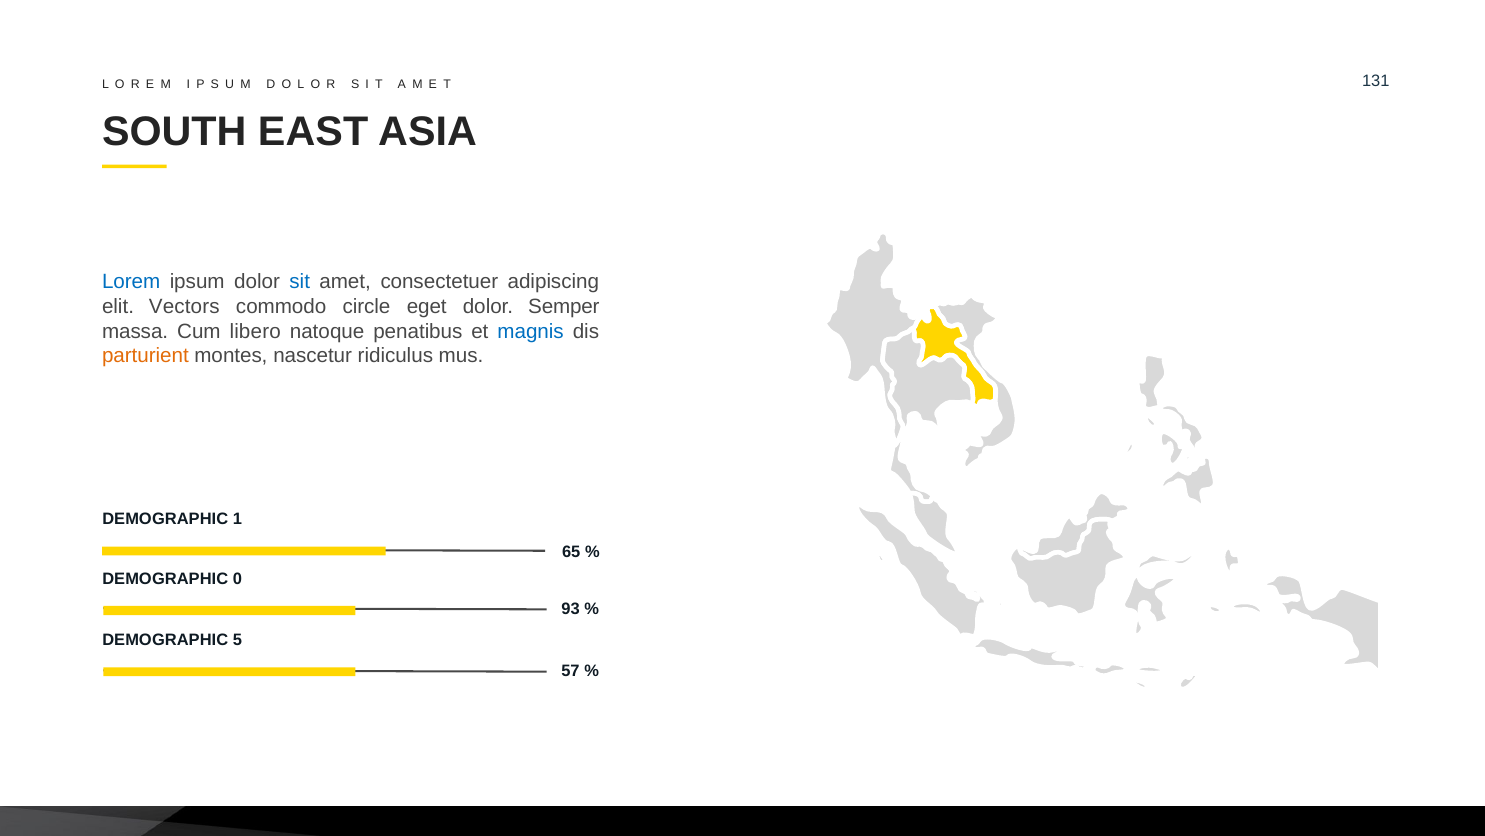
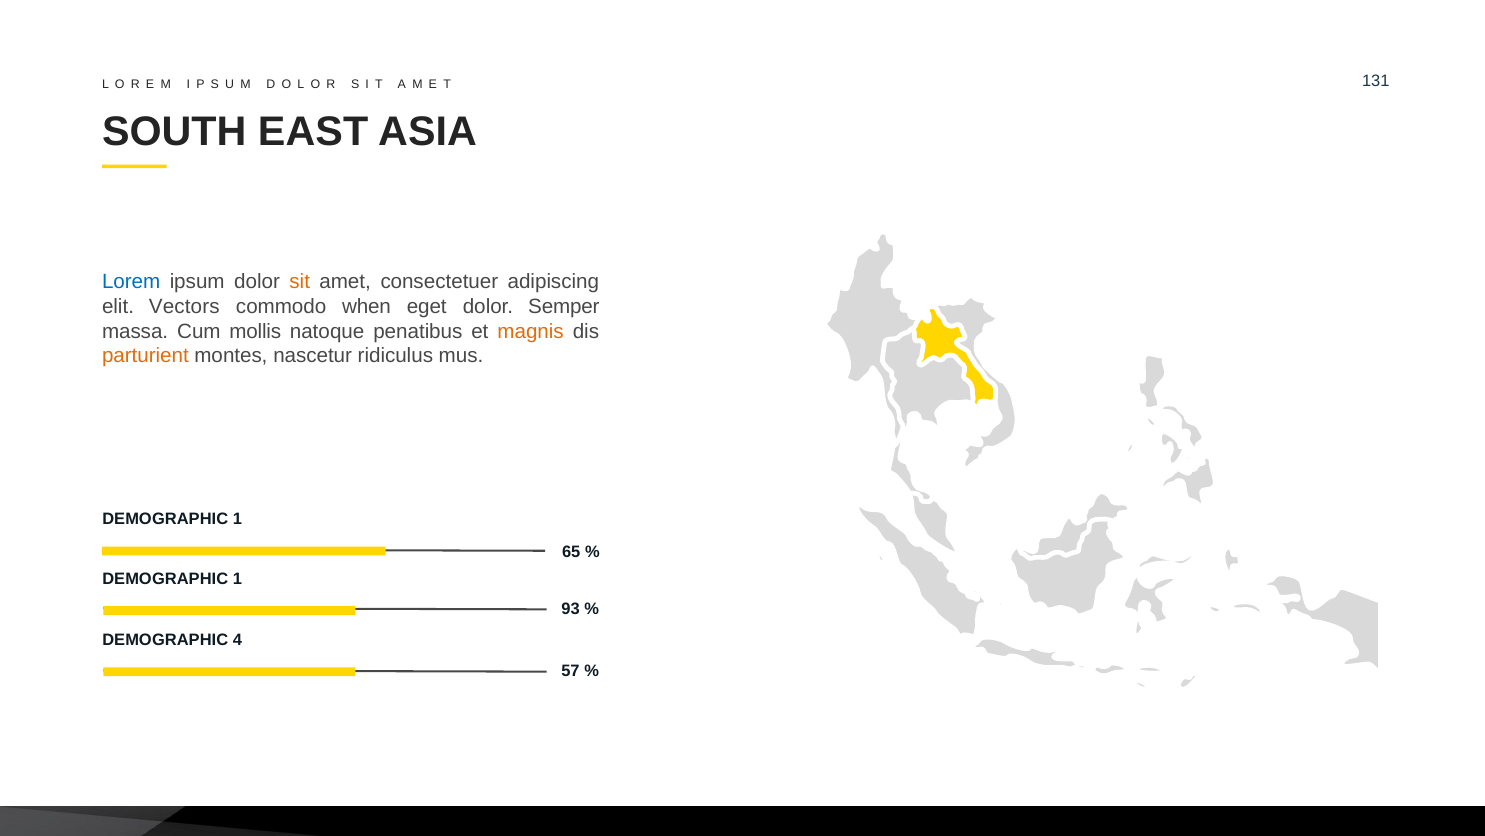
sit colour: blue -> orange (300, 281)
circle: circle -> when (367, 306)
libero: libero -> mollis (255, 331)
magnis colour: blue -> orange (531, 331)
0: 0 -> 1 (237, 579)
5: 5 -> 4 (237, 639)
